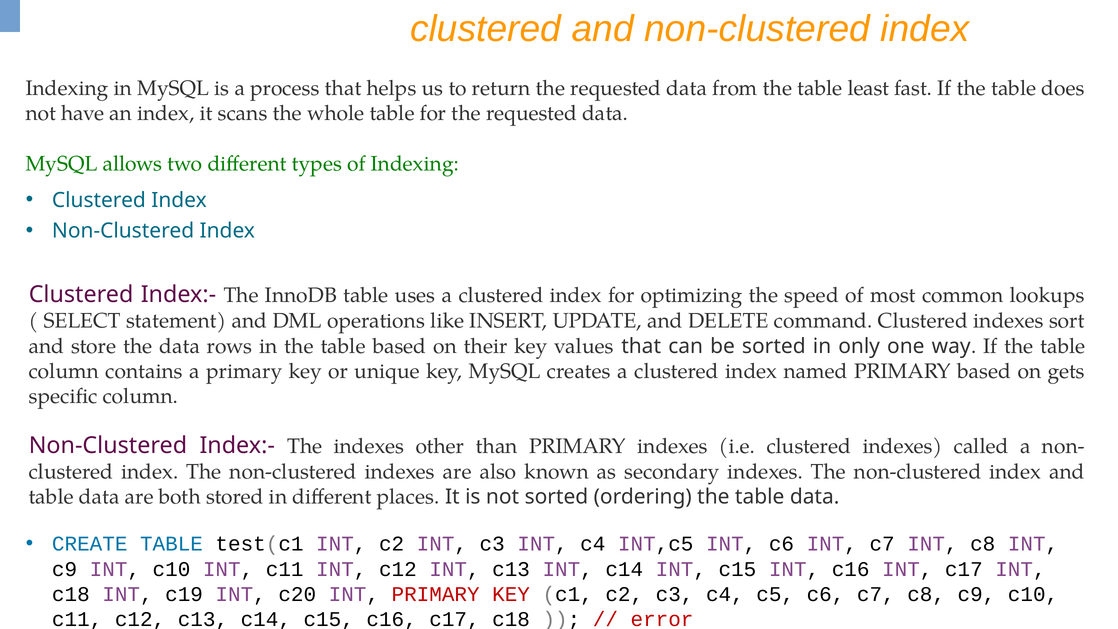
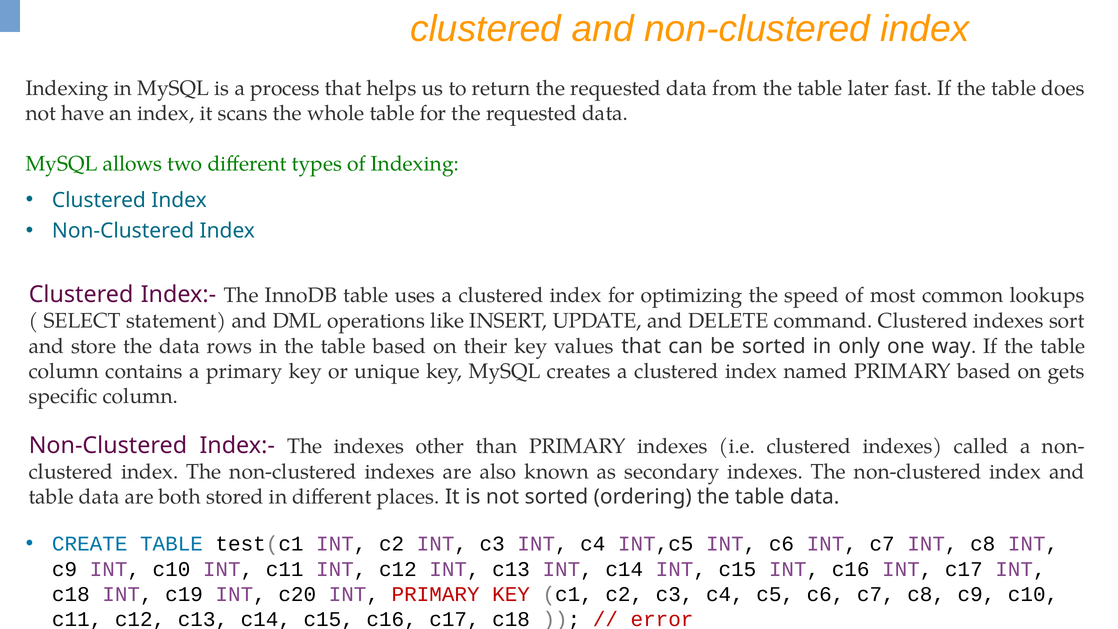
least: least -> later (868, 88)
